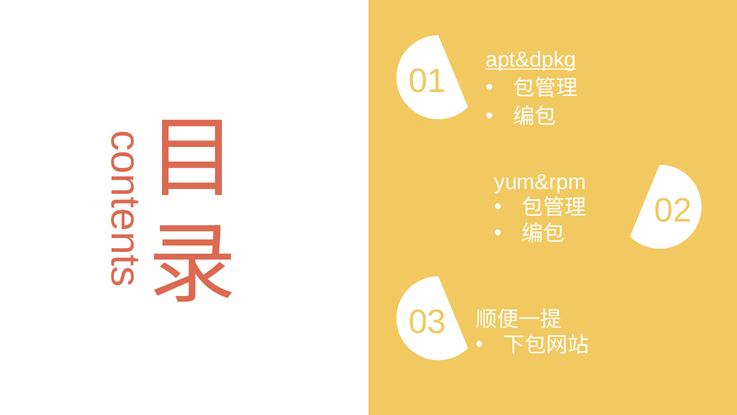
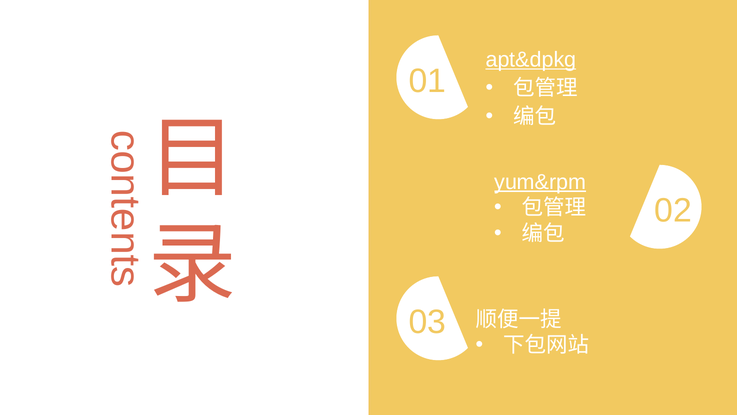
yum&rpm underline: none -> present (540, 182)
